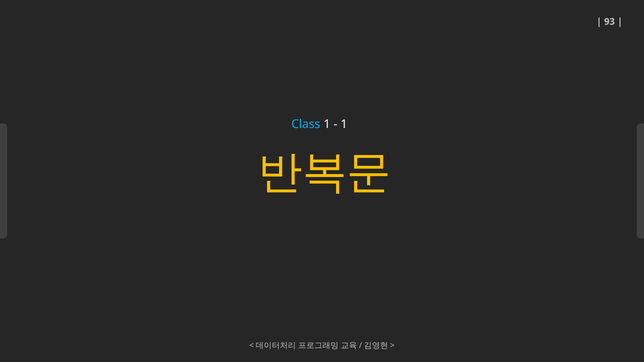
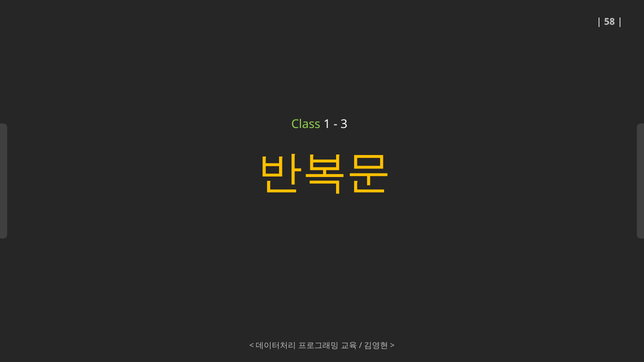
93: 93 -> 58 (609, 22)
Class colour: light blue -> light green (306, 124)
1: 1 -> 3 (344, 124)
